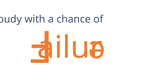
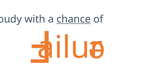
chance underline: none -> present (74, 19)
